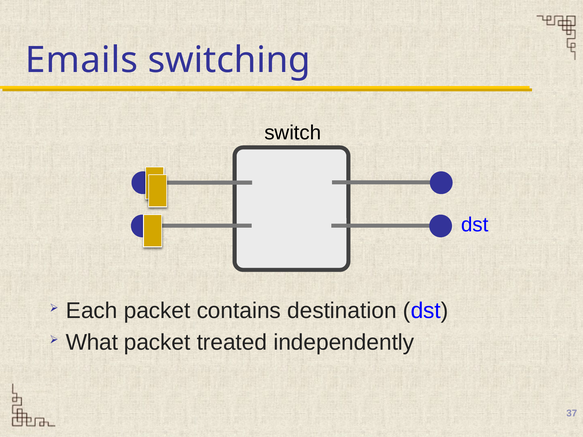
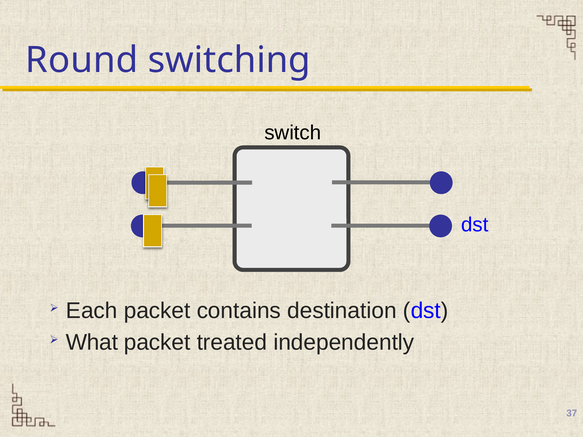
Emails: Emails -> Round (82, 60)
